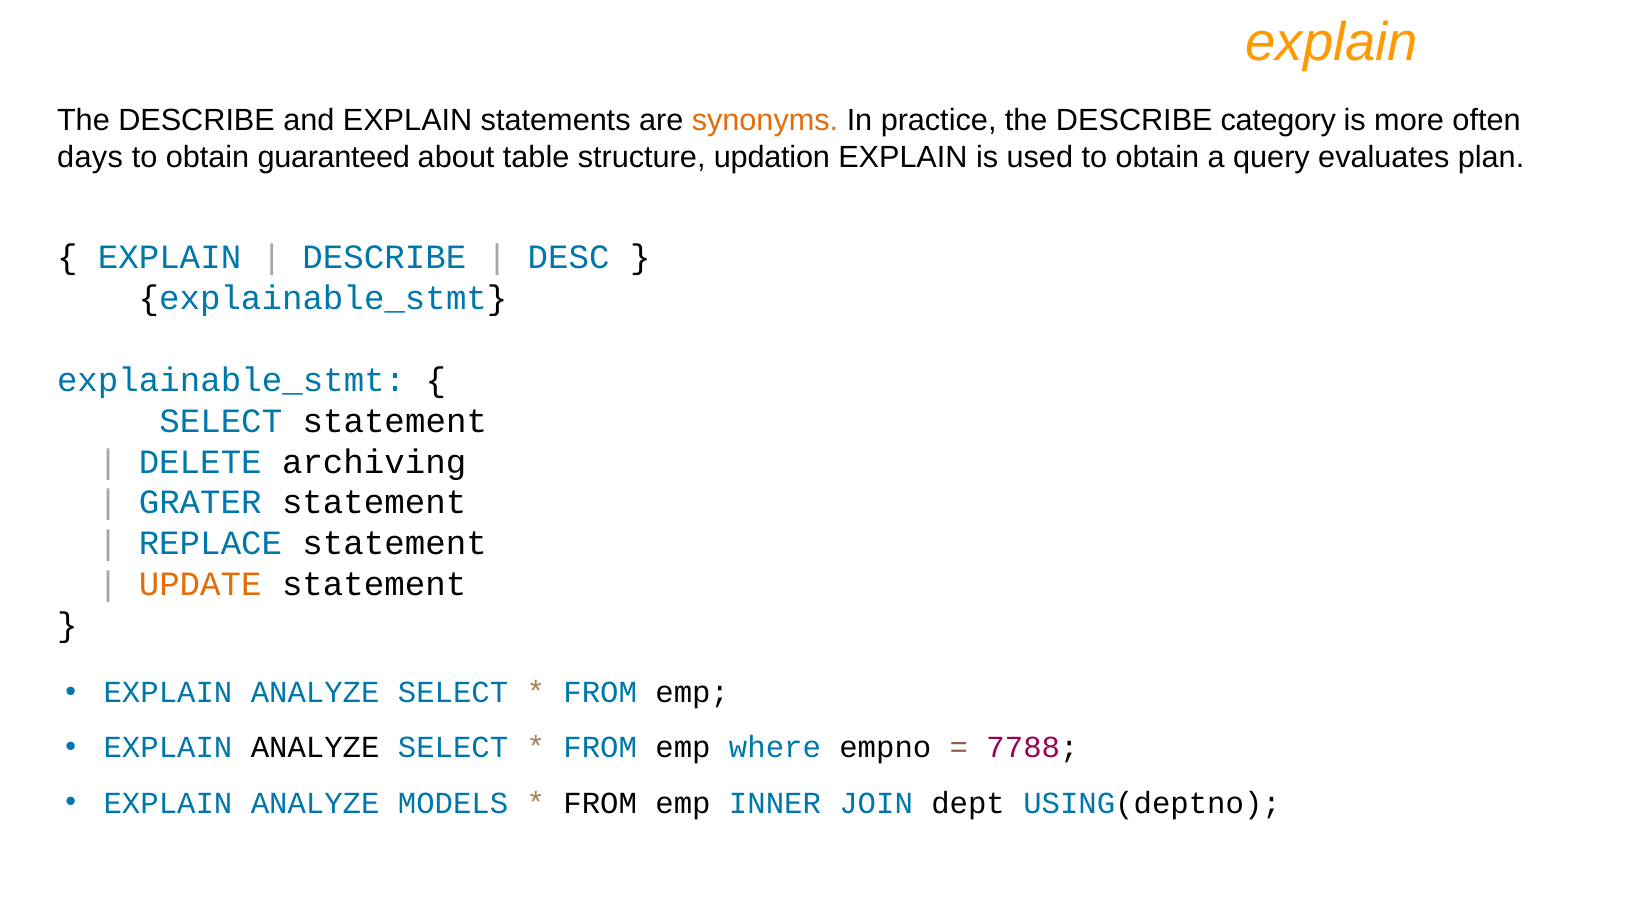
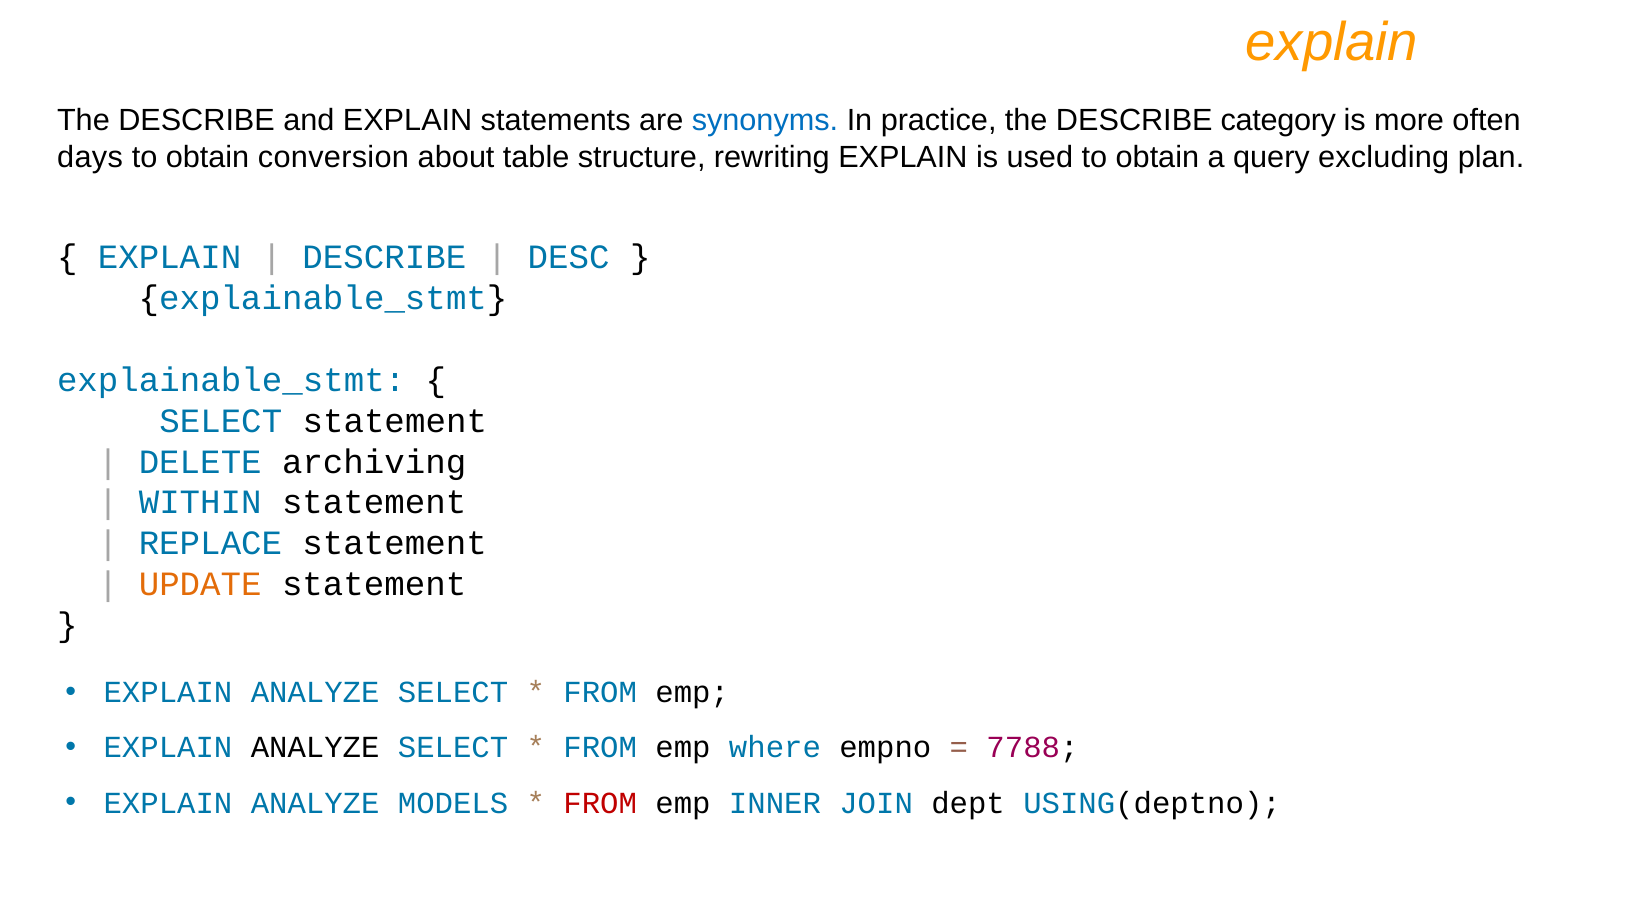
synonyms colour: orange -> blue (765, 121)
guaranteed: guaranteed -> conversion (333, 158)
updation: updation -> rewriting (772, 158)
evaluates: evaluates -> excluding (1384, 158)
GRATER: GRATER -> WITHIN (200, 503)
FROM colour: black -> red (600, 803)
